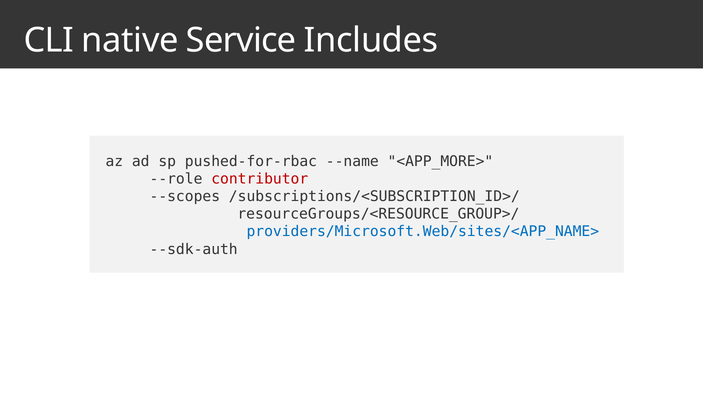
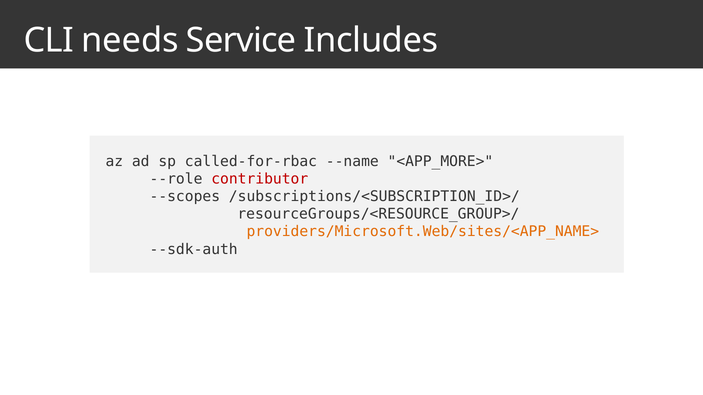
native: native -> needs (130, 40)
pushed-for-rbac: pushed-for-rbac -> called-for-rbac (251, 162)
providers/Microsoft.Web/sites/<APP_NAME> colour: blue -> orange (423, 232)
